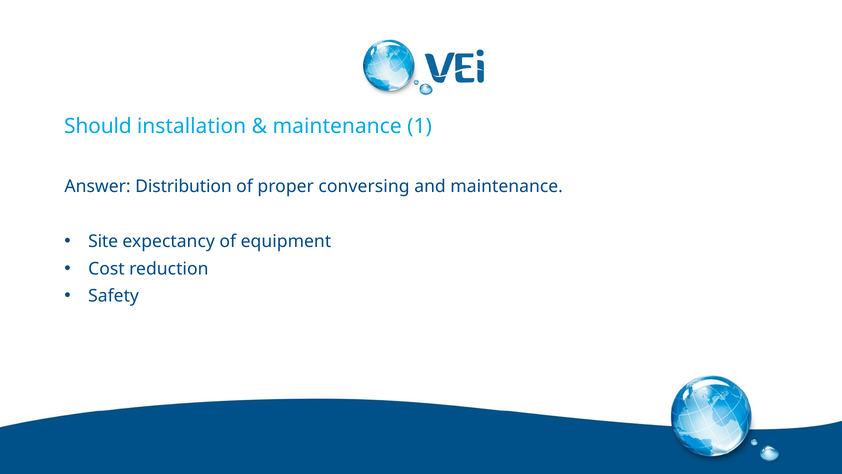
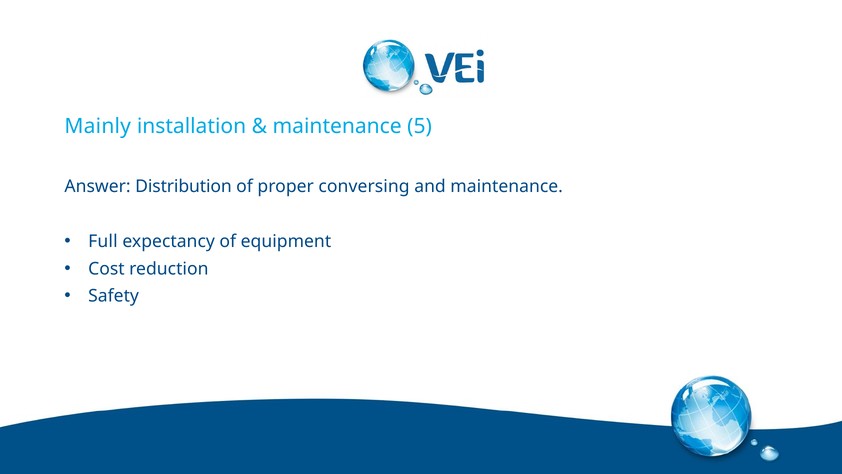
Should: Should -> Mainly (98, 126)
1: 1 -> 5 (420, 126)
Site: Site -> Full (103, 241)
